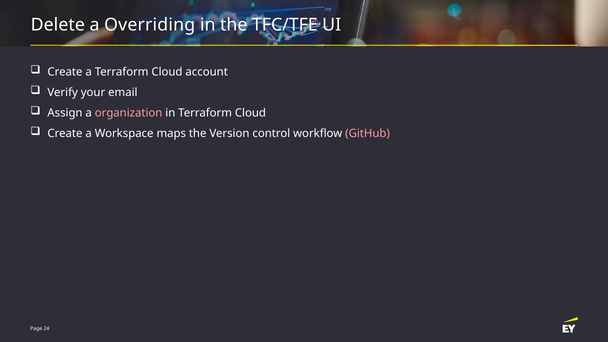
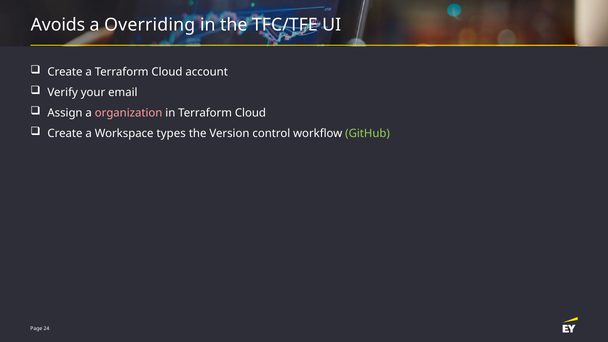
Delete: Delete -> Avoids (58, 25)
maps: maps -> types (171, 133)
GitHub colour: pink -> light green (368, 133)
